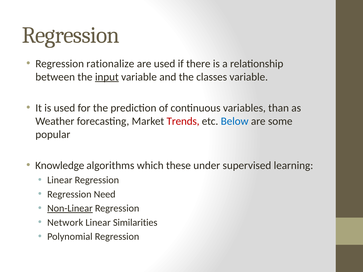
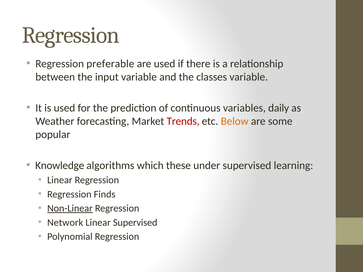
rationalize: rationalize -> preferable (110, 64)
input underline: present -> none (107, 77)
than: than -> daily (279, 108)
Below colour: blue -> orange (235, 121)
Need: Need -> Finds (105, 194)
Linear Similarities: Similarities -> Supervised (135, 223)
